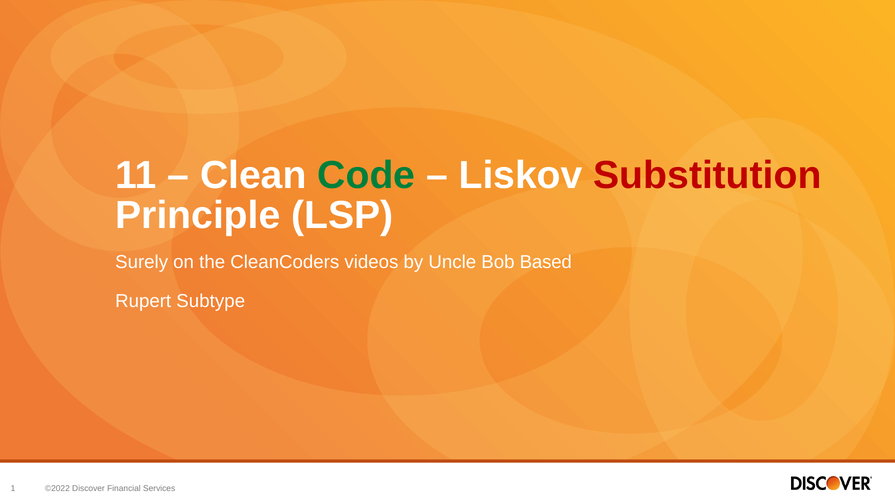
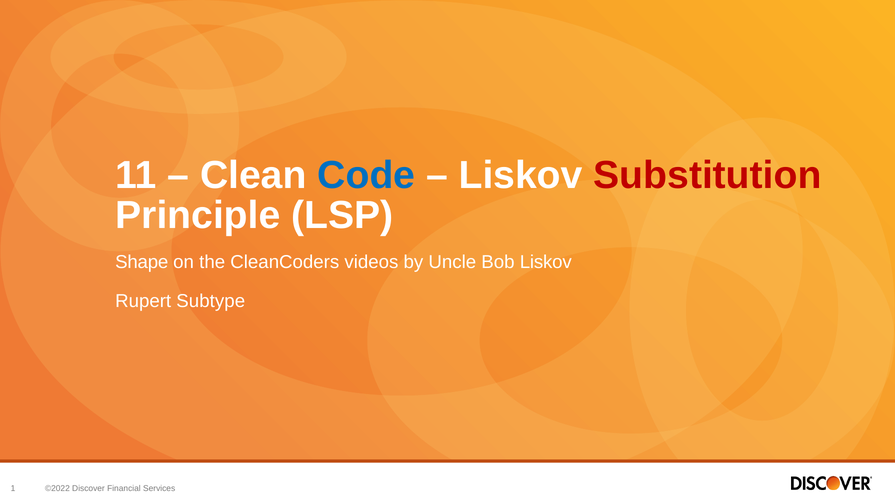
Code colour: green -> blue (366, 175)
Surely: Surely -> Shape (142, 262)
Bob Based: Based -> Liskov (546, 262)
